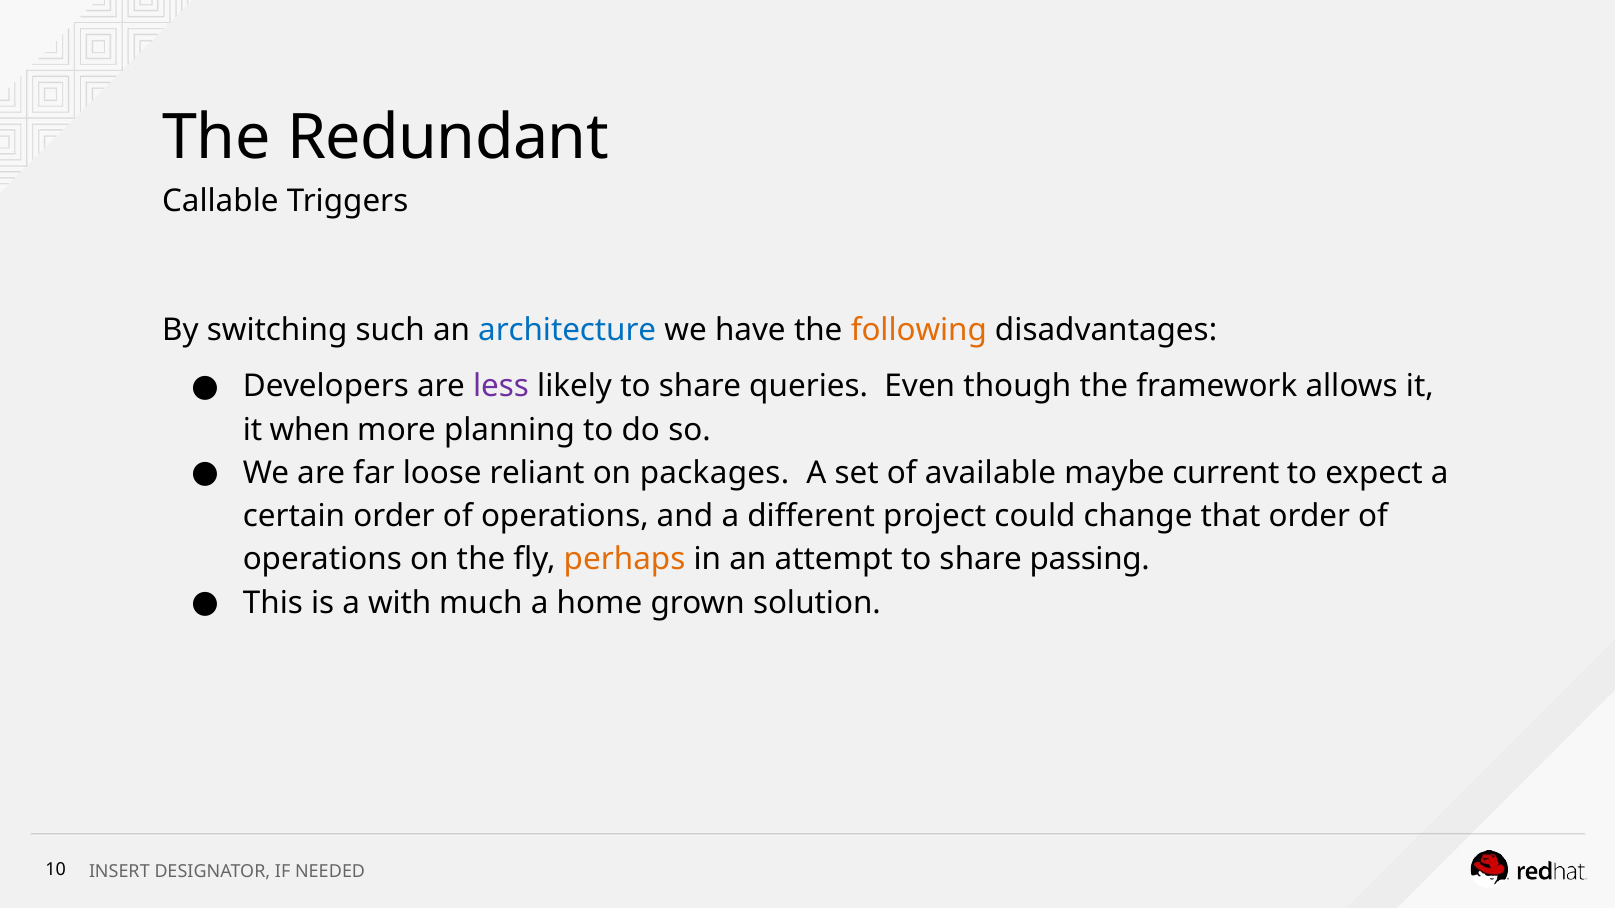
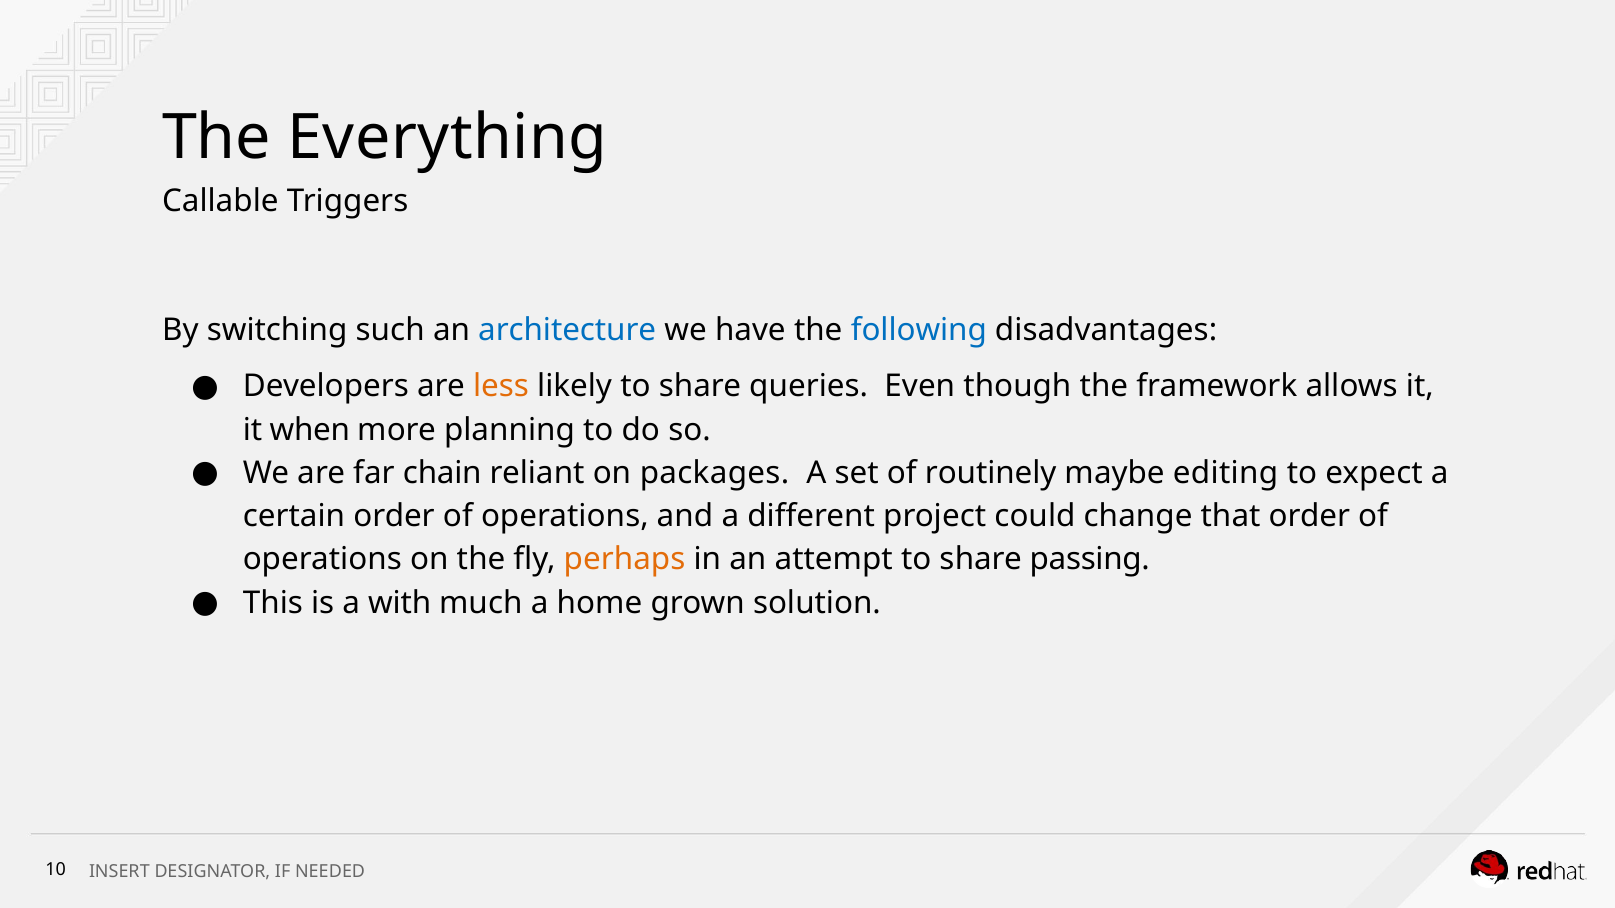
Redundant: Redundant -> Everything (447, 138)
following colour: orange -> blue (919, 330)
less colour: purple -> orange (501, 387)
loose: loose -> chain (442, 473)
available: available -> routinely (991, 473)
current: current -> editing (1226, 473)
